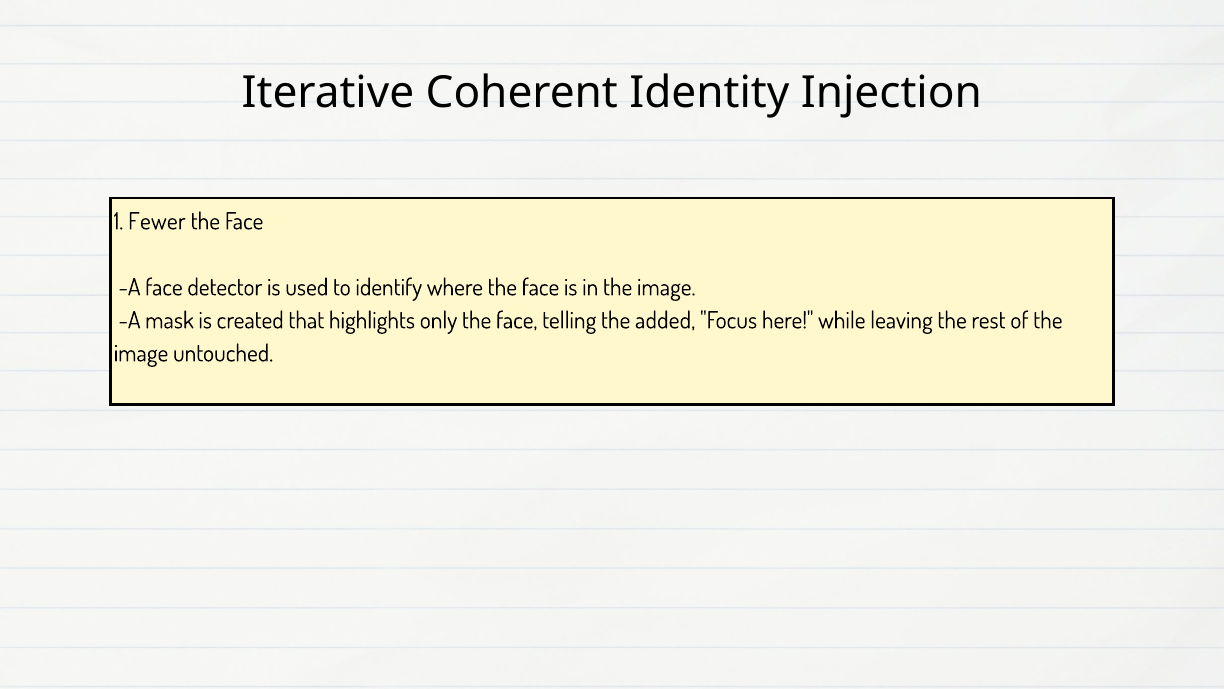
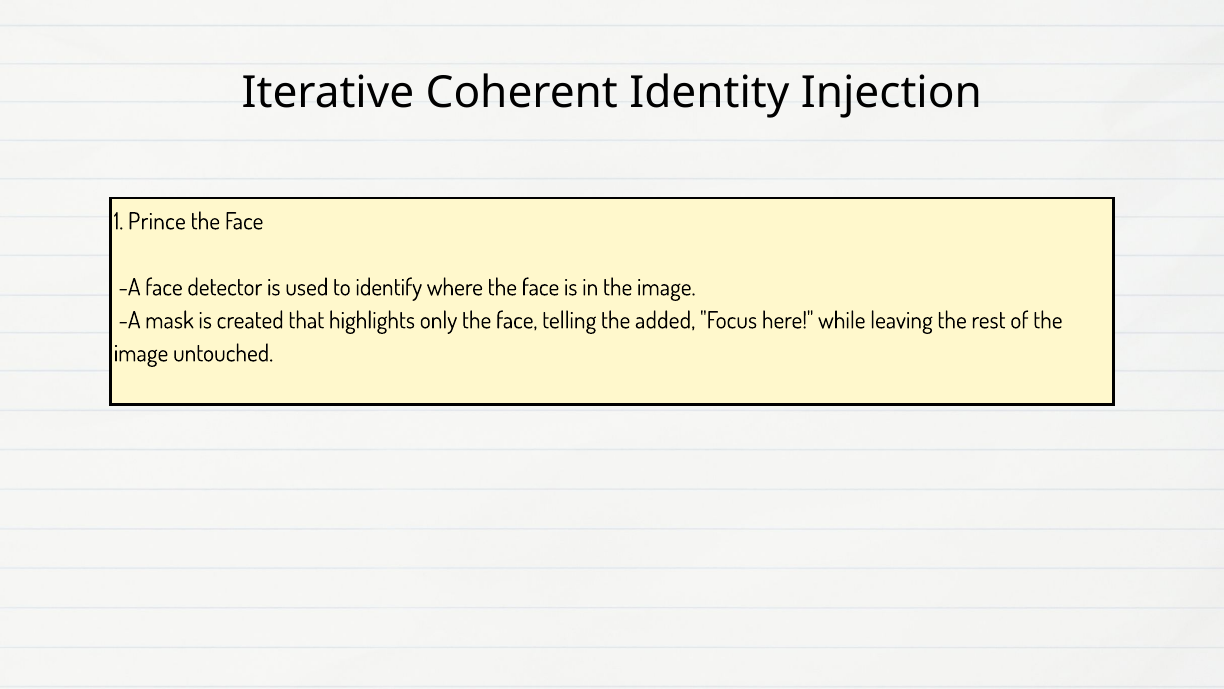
Fewer: Fewer -> Prince (157, 221)
